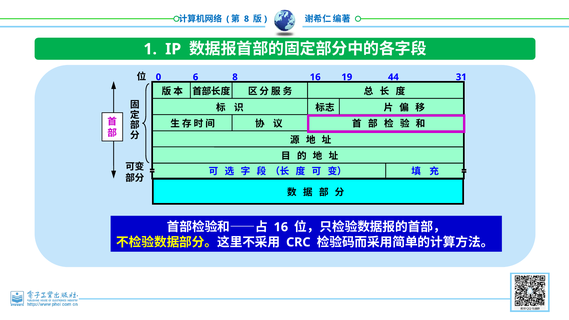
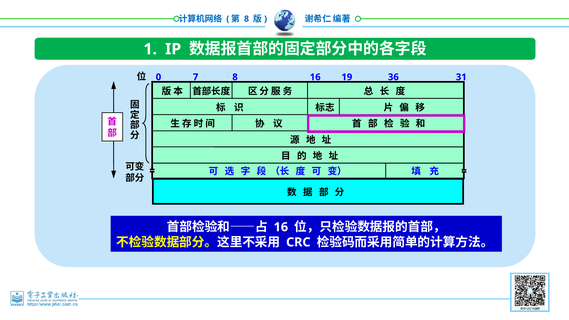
6: 6 -> 7 (196, 77)
44: 44 -> 36 (393, 77)
